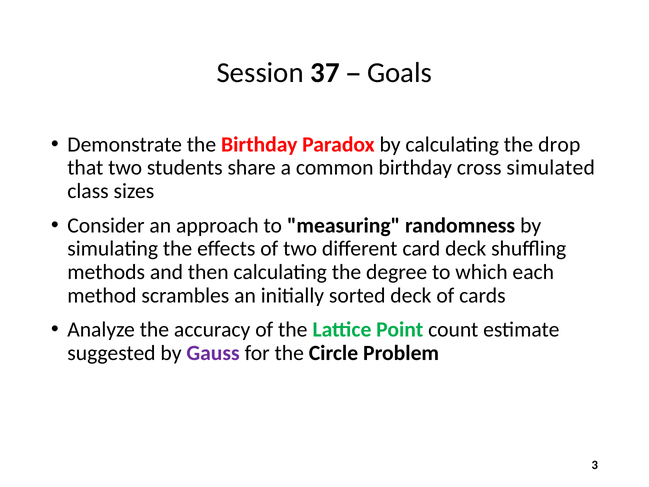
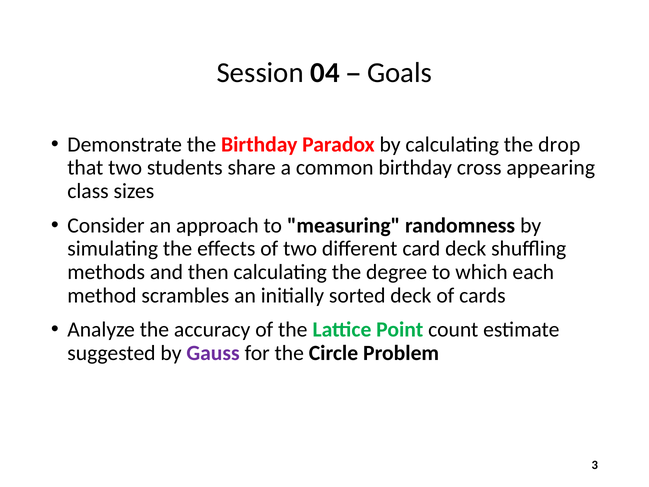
37: 37 -> 04 (325, 73)
simulated: simulated -> appearing (551, 168)
